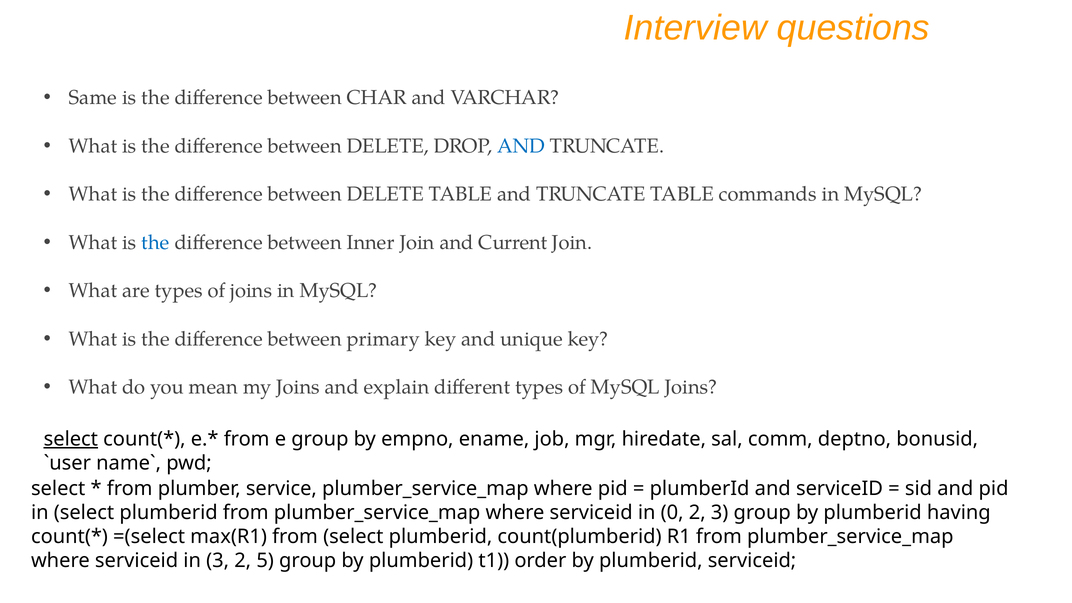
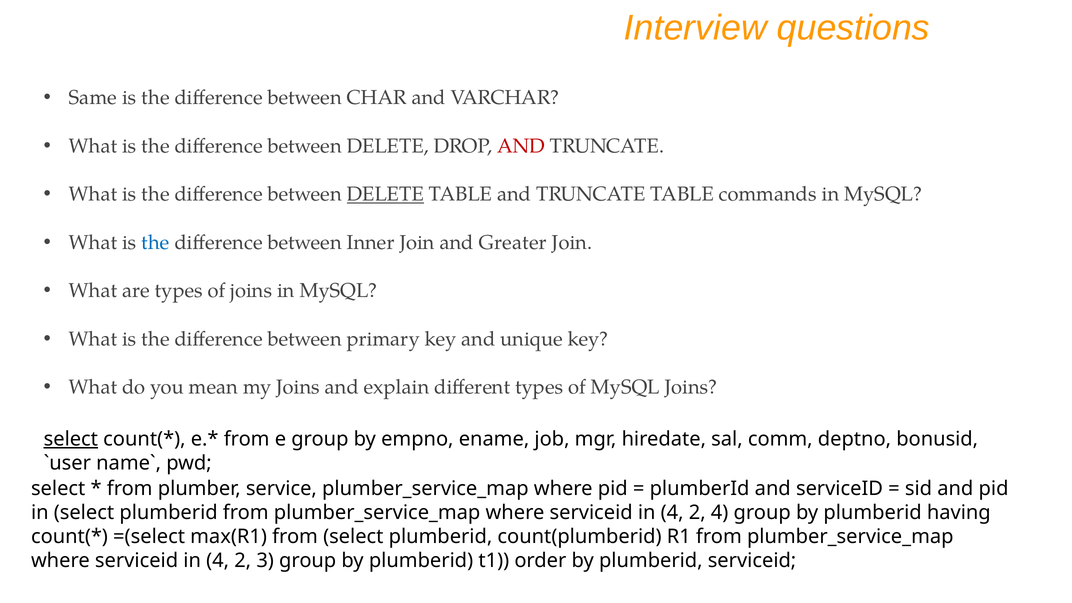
AND colour: blue -> red (521, 146)
DELETE underline: none -> present (385, 194)
Current: Current -> Greater (513, 243)
0: 0 -> 4 (672, 513)
2 3: 3 -> 4 (720, 513)
3: 3 -> 4 (218, 561)
5: 5 -> 3 (265, 561)
